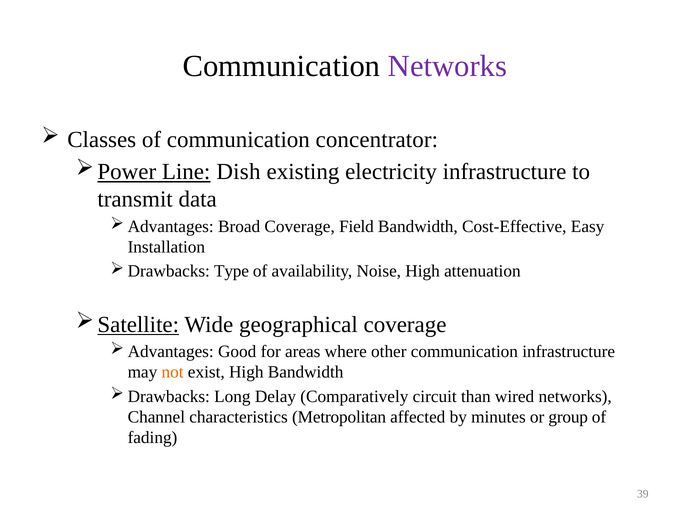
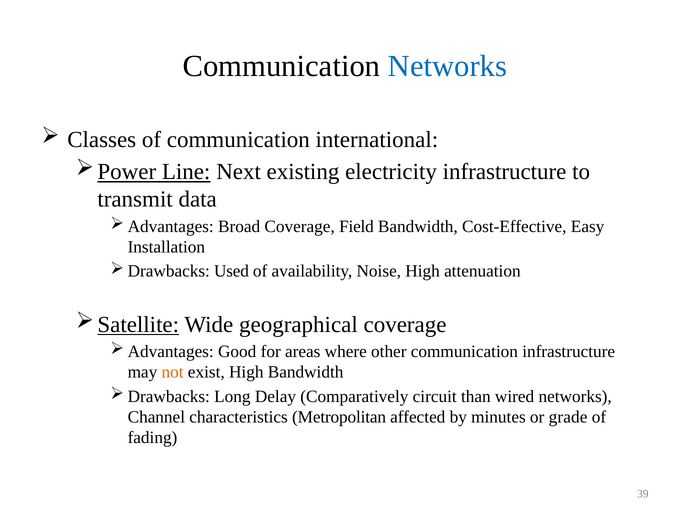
Networks colour: purple -> blue (447, 66)
concentrator: concentrator -> international (377, 140)
Dish: Dish -> Next (239, 172)
Type: Type -> Used (231, 271)
group: group -> grade (568, 417)
